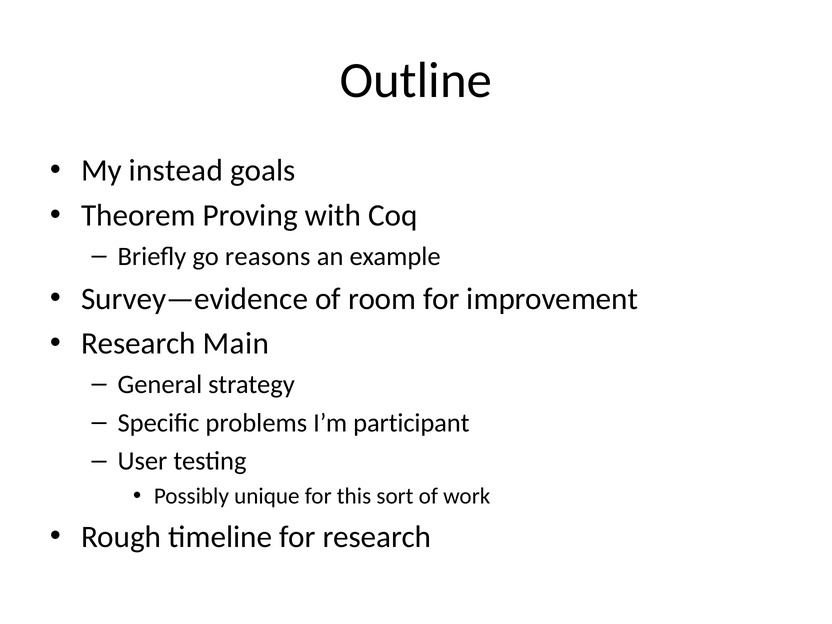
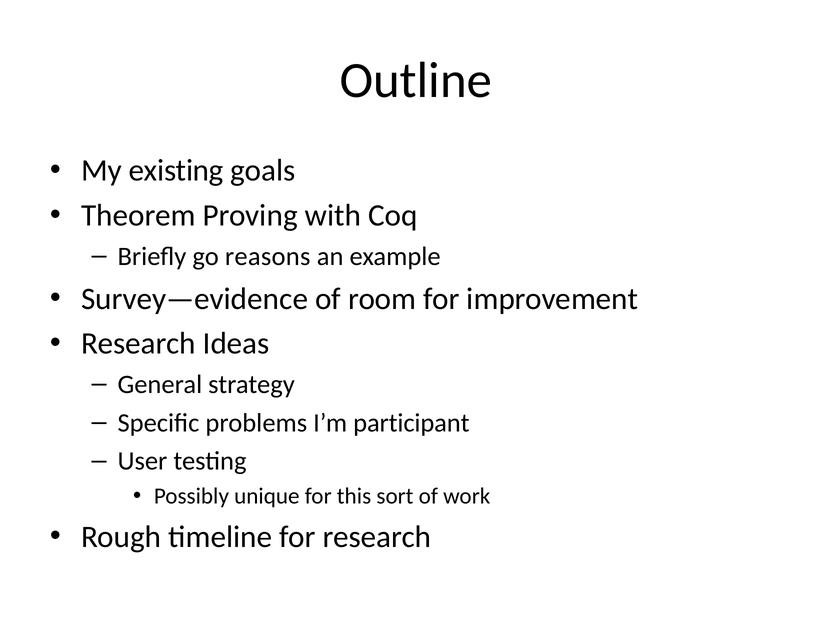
instead: instead -> existing (176, 171)
Main: Main -> Ideas (236, 344)
